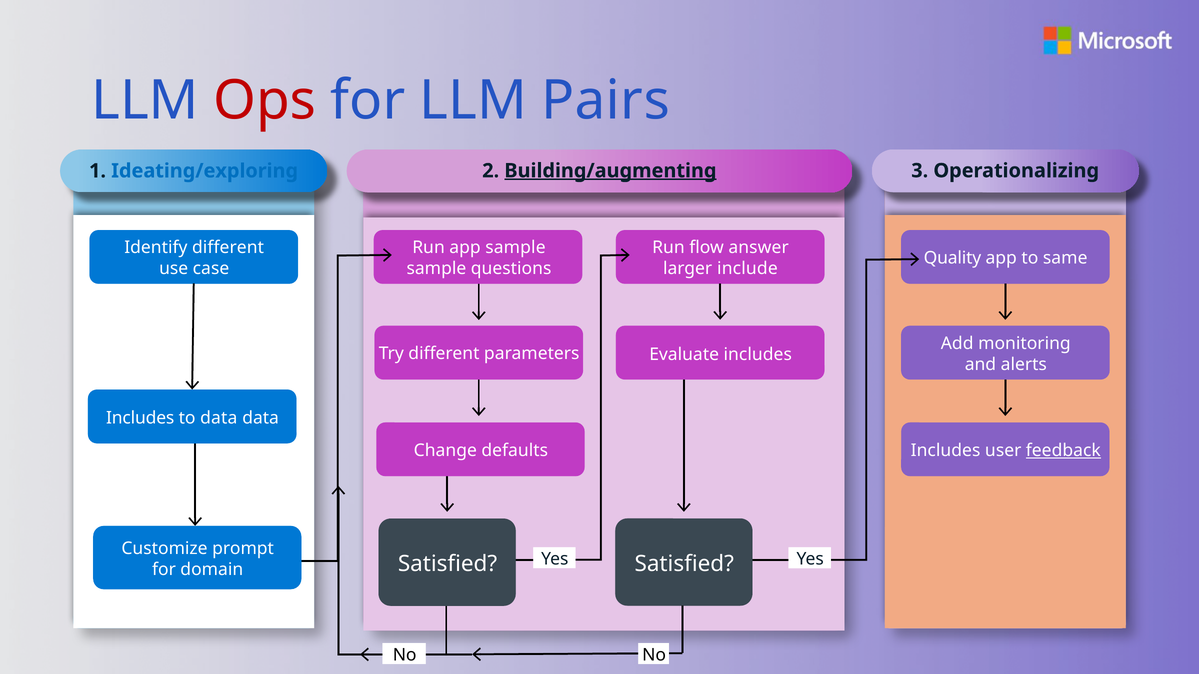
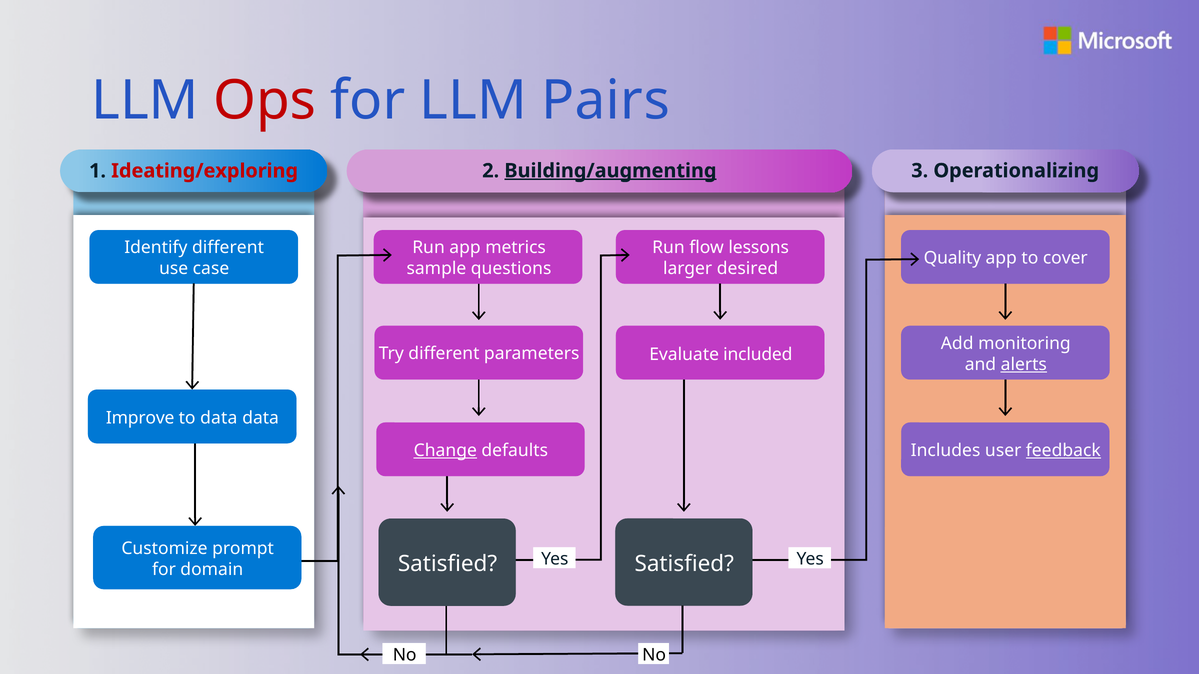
Ideating/exploring colour: blue -> red (205, 171)
app sample: sample -> metrics (516, 248)
answer: answer -> lessons (759, 248)
same: same -> cover (1065, 258)
include: include -> desired (748, 269)
Evaluate includes: includes -> included (758, 355)
alerts underline: none -> present (1024, 365)
Includes: Includes -> Improve (140, 418)
Change underline: none -> present (445, 451)
